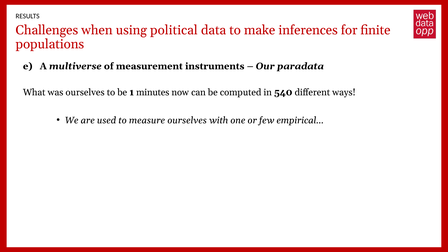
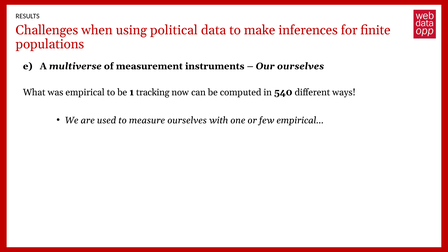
Our paradata: paradata -> ourselves (301, 66)
was ourselves: ourselves -> empirical (85, 92)
minutes: minutes -> tracking (153, 92)
